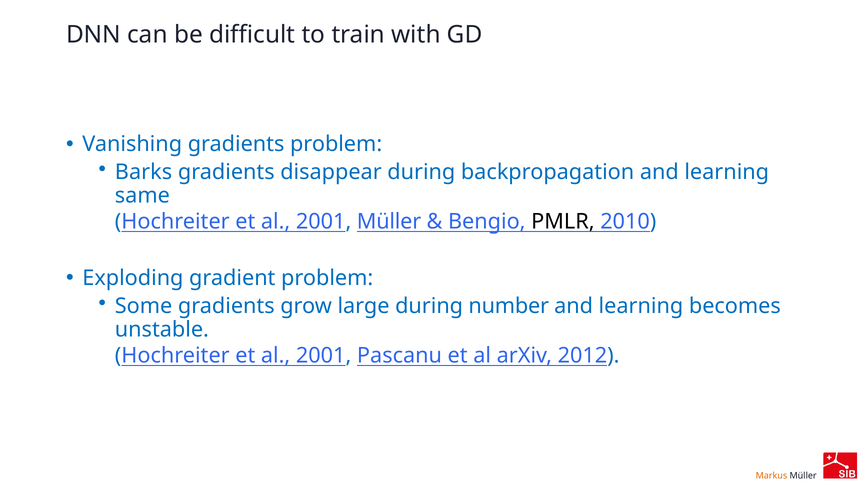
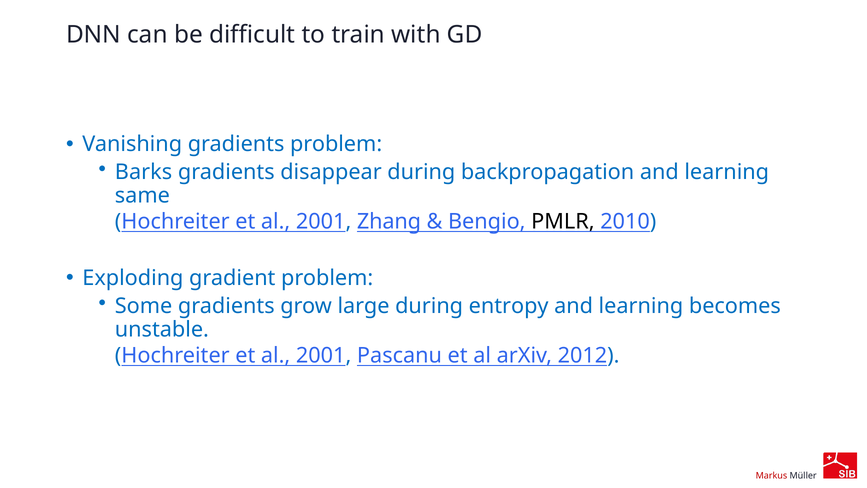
2001 Müller: Müller -> Zhang (389, 221)
number: number -> entropy (509, 306)
Markus colour: orange -> red (771, 475)
